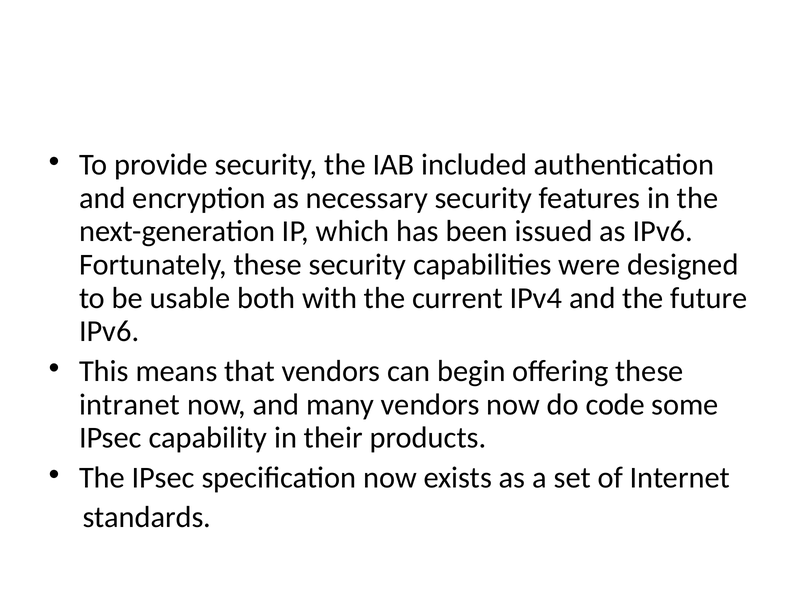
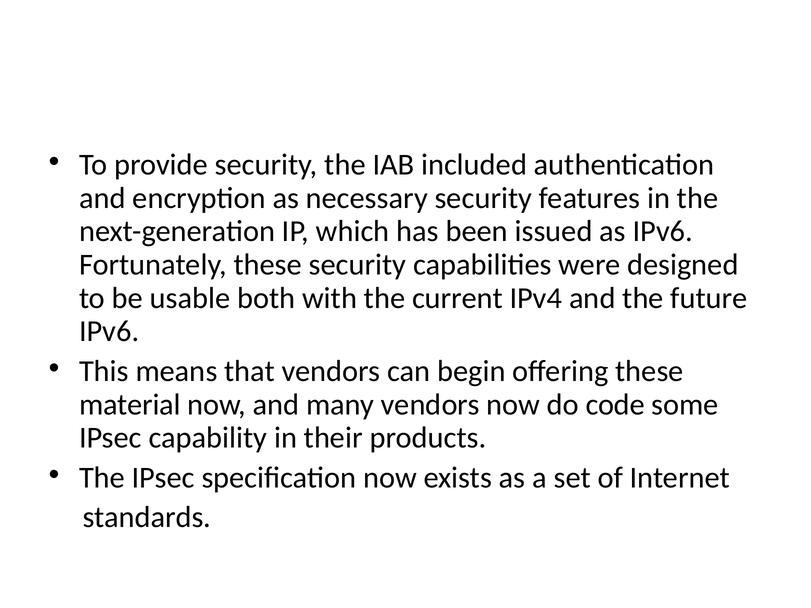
intranet: intranet -> material (130, 405)
